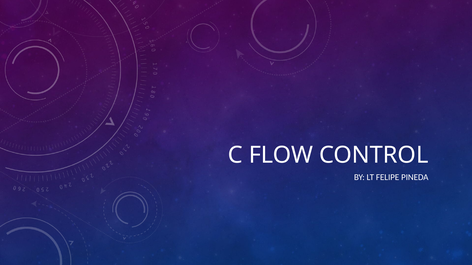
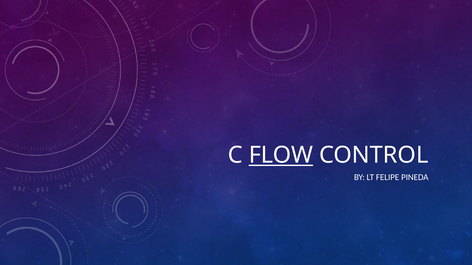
FLOW underline: none -> present (281, 155)
